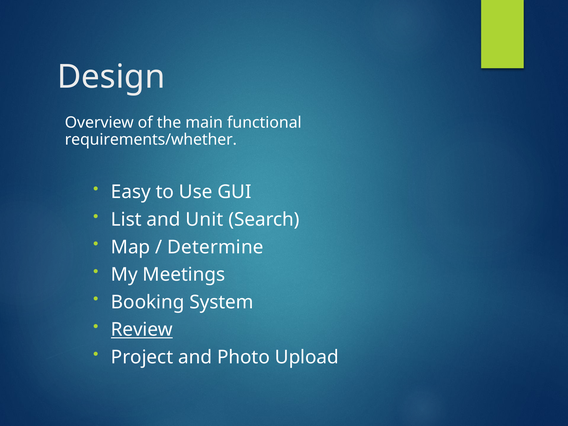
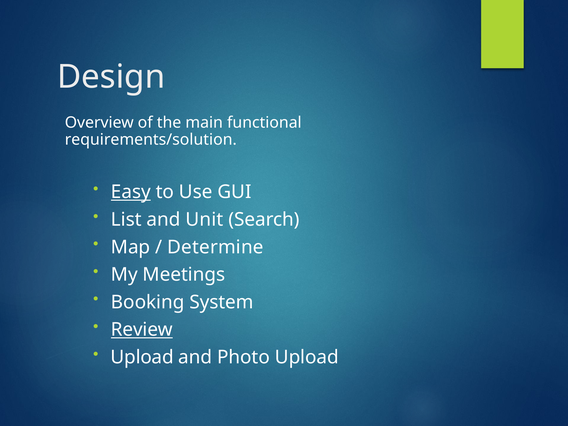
requirements/whether: requirements/whether -> requirements/solution (151, 140)
Easy underline: none -> present (131, 192)
Project: Project -> Upload (142, 357)
